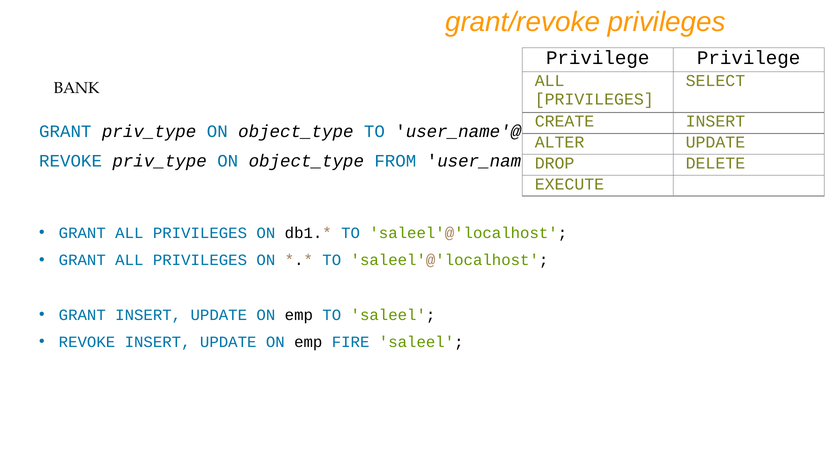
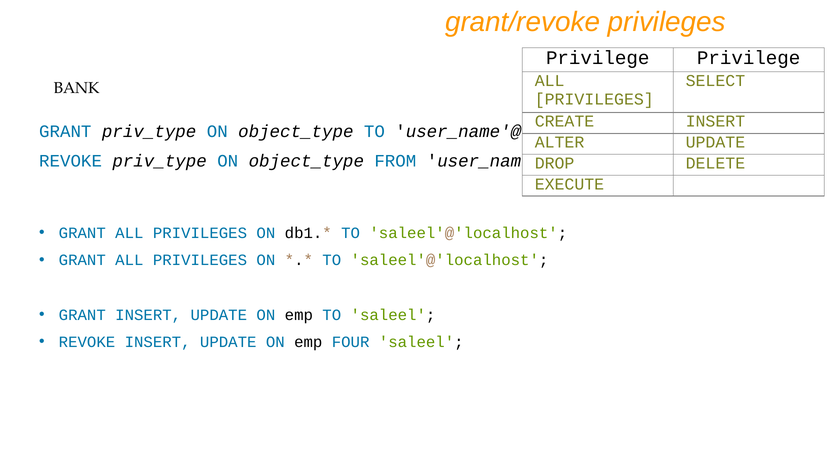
FIRE: FIRE -> FOUR (351, 342)
